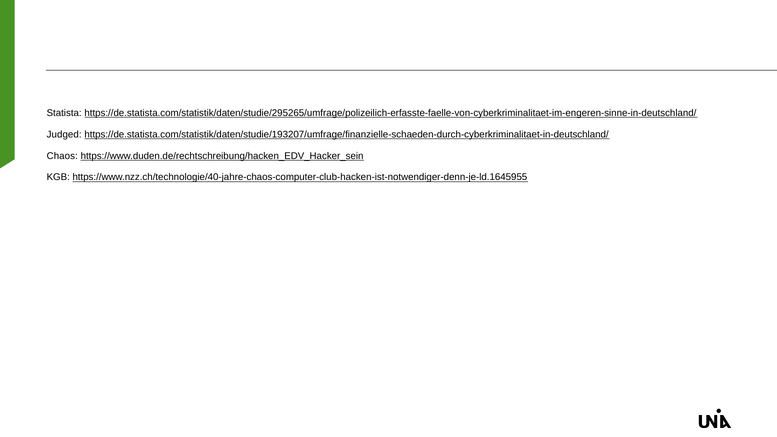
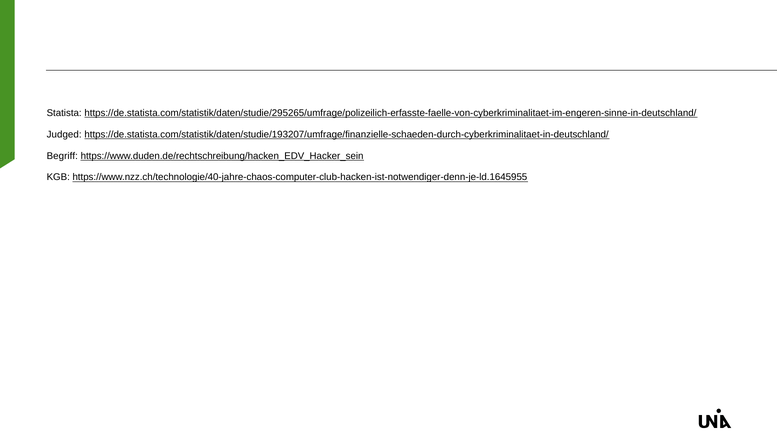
Chaos: Chaos -> Begriff (62, 156)
